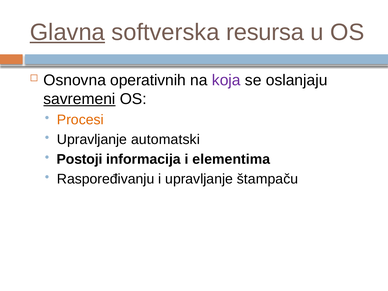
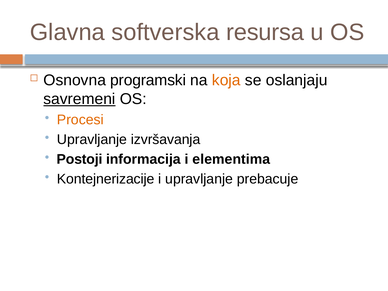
Glavna underline: present -> none (67, 32)
operativnih: operativnih -> programski (148, 80)
koja colour: purple -> orange (226, 80)
automatski: automatski -> izvršavanja (166, 139)
Raspoređivanju: Raspoređivanju -> Kontejnerizacije (106, 179)
štampaču: štampaču -> prebacuje (268, 179)
